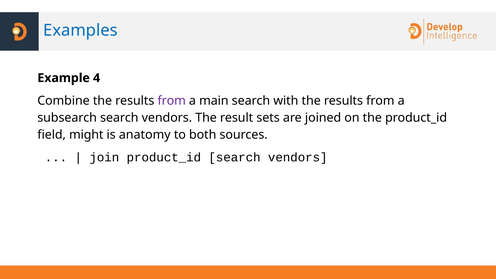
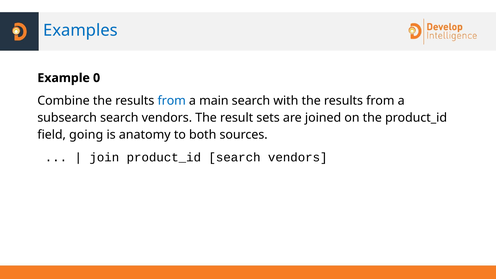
4: 4 -> 0 (97, 78)
from colour: purple -> blue (172, 101)
might: might -> going (86, 135)
